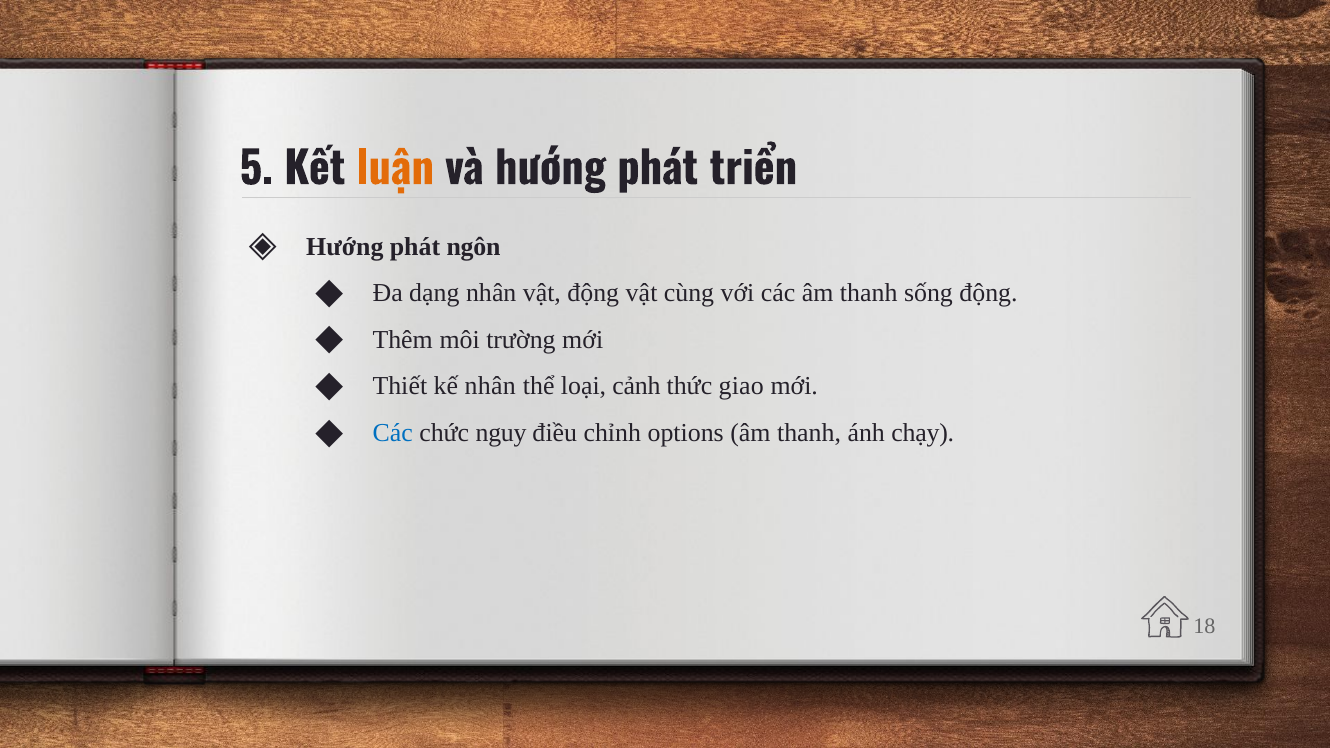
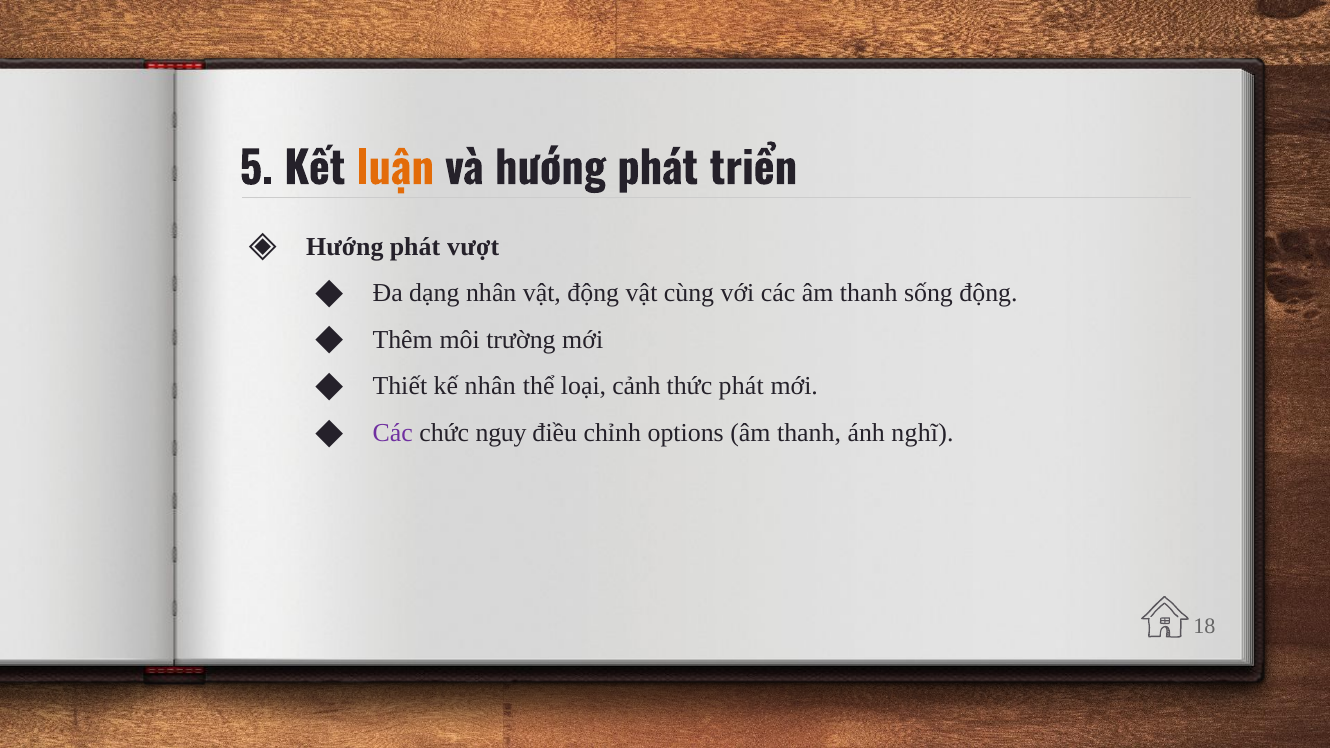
ngôn: ngôn -> vượt (473, 247)
thức giao: giao -> phát (741, 386)
Các colour: blue -> purple (393, 433)
chạy: chạy -> nghĩ (923, 433)
